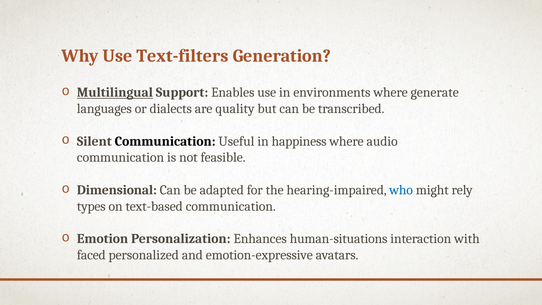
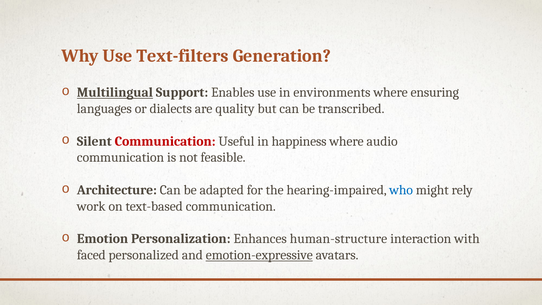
generate: generate -> ensuring (435, 92)
Communication colour: black -> red (165, 141)
Dimensional: Dimensional -> Architecture (117, 190)
types: types -> work (91, 206)
human-situations: human-situations -> human-structure (338, 239)
emotion-expressive underline: none -> present (259, 255)
